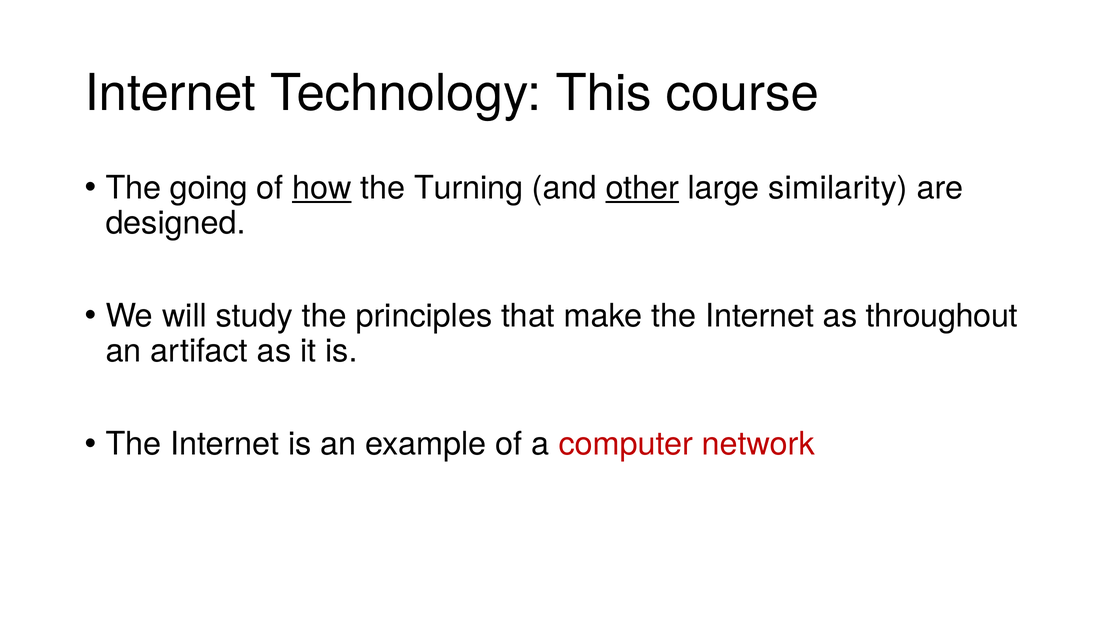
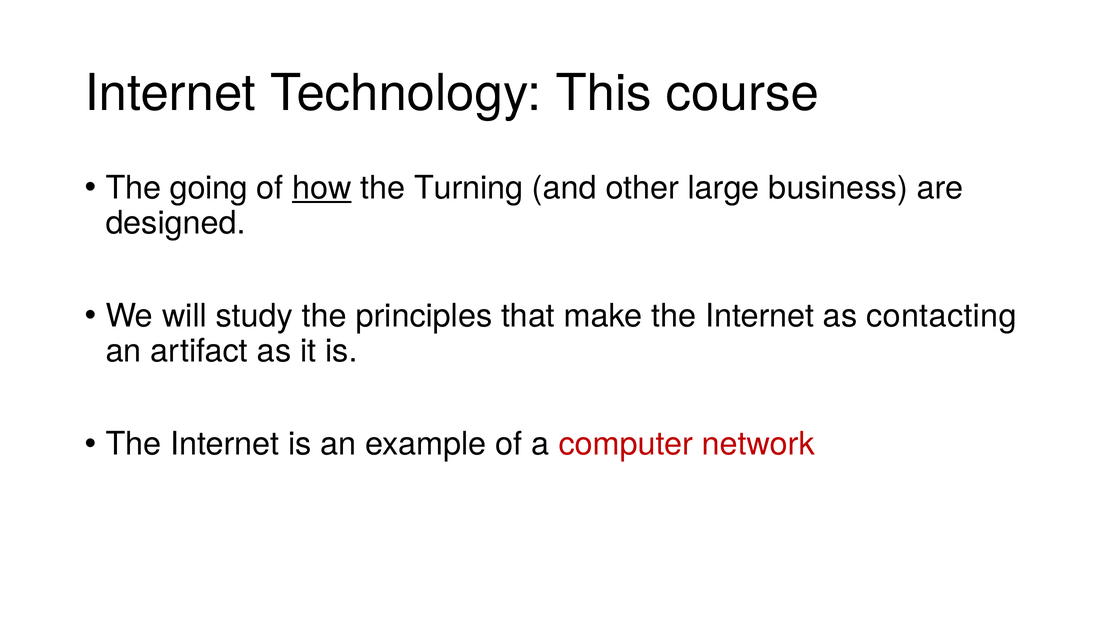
other underline: present -> none (642, 188)
similarity: similarity -> business (838, 188)
throughout: throughout -> contacting (941, 316)
